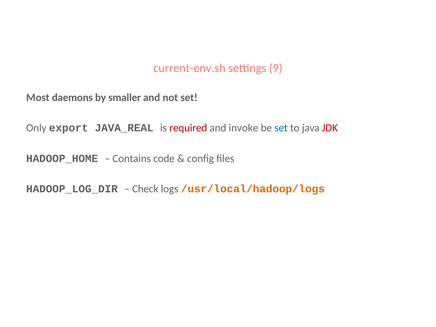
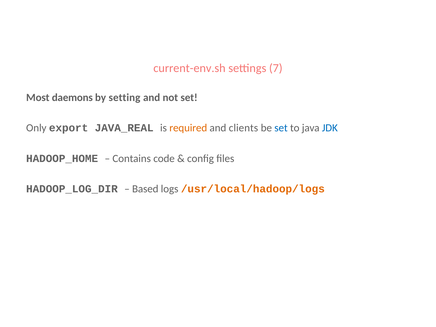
9: 9 -> 7 (276, 68)
smaller: smaller -> setting (125, 97)
required colour: red -> orange (188, 128)
invoke: invoke -> clients (243, 128)
JDK colour: red -> blue (330, 128)
Check: Check -> Based (145, 189)
